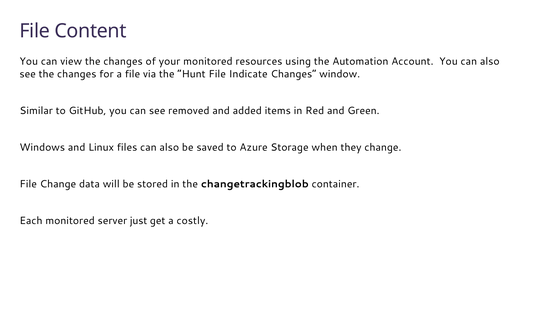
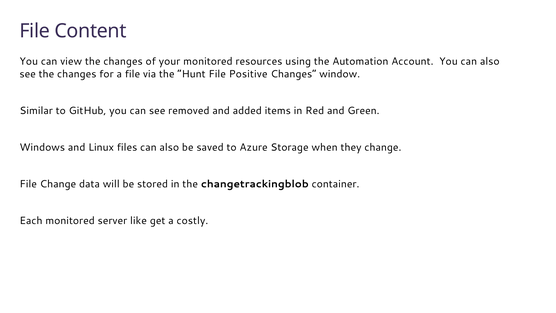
Indicate: Indicate -> Positive (248, 74)
just: just -> like (138, 220)
